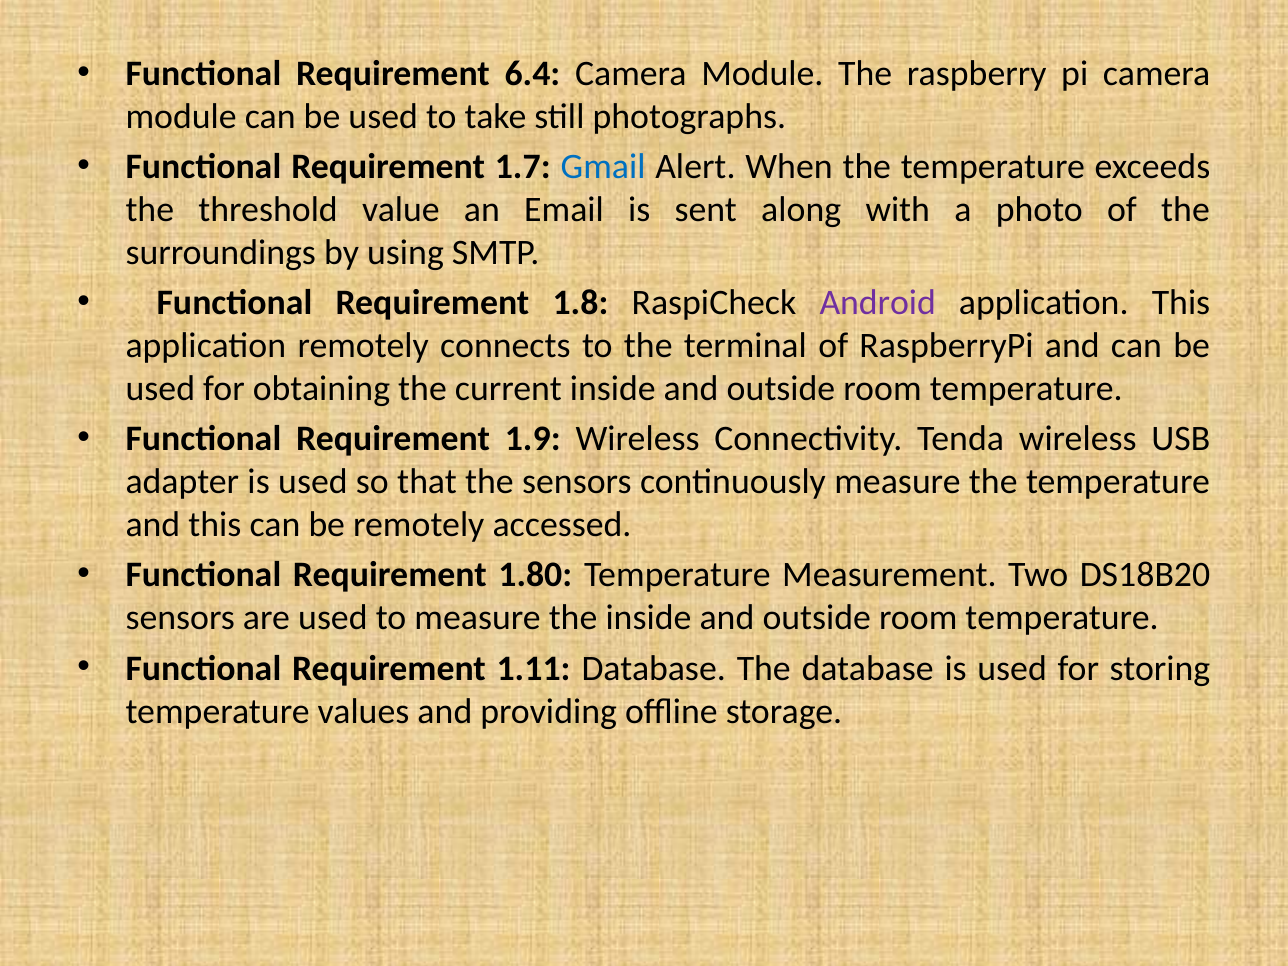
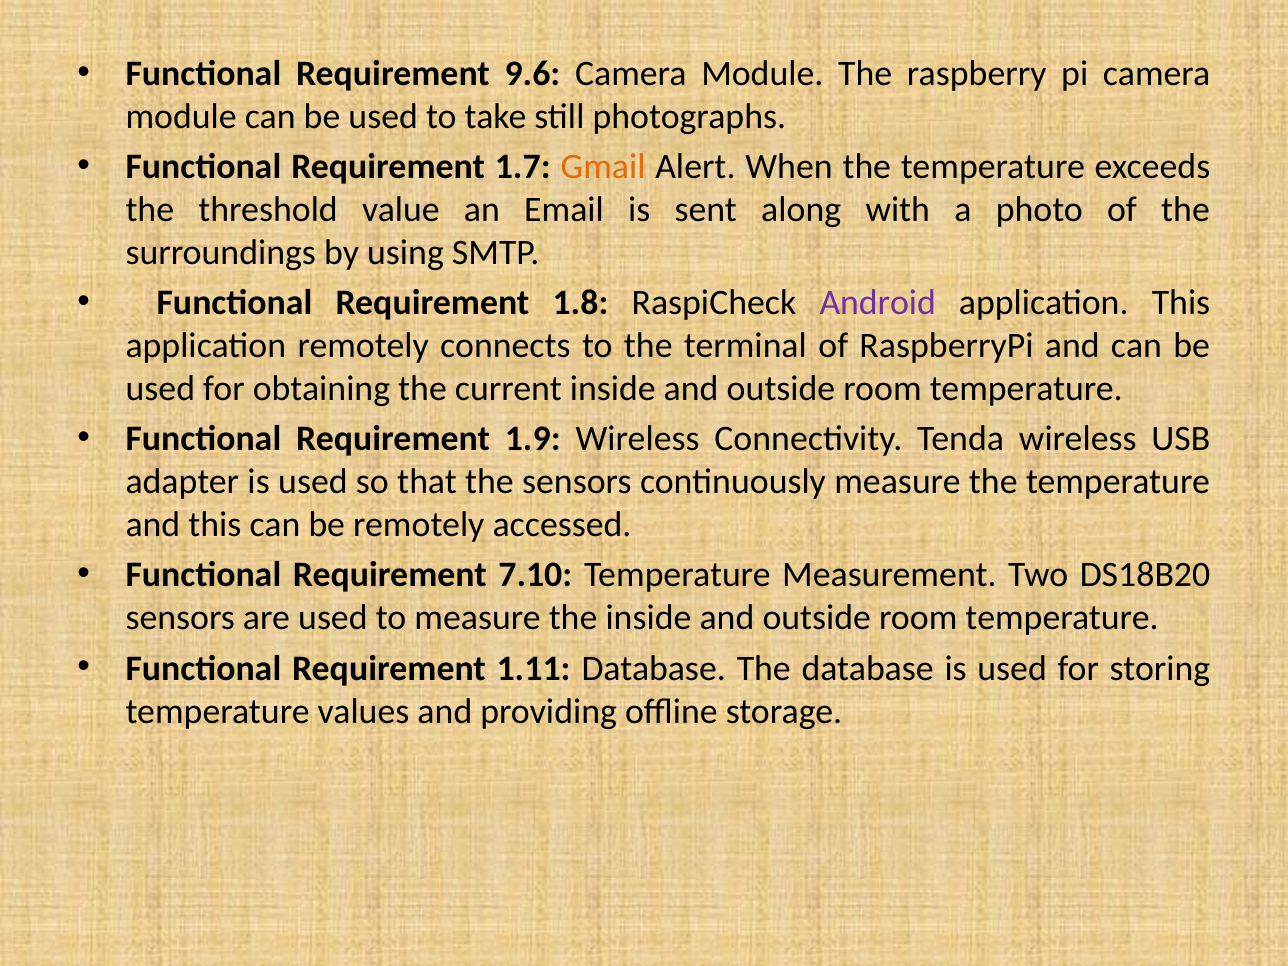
6.4: 6.4 -> 9.6 (532, 73)
Gmail colour: blue -> orange (603, 167)
1.80: 1.80 -> 7.10 (535, 575)
